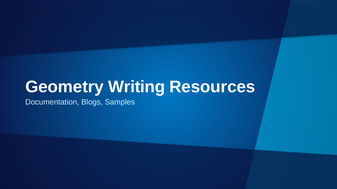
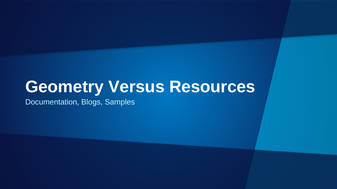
Writing: Writing -> Versus (137, 87)
